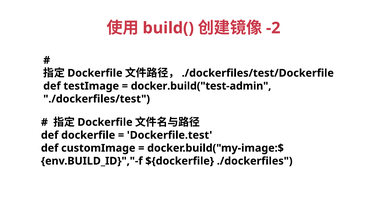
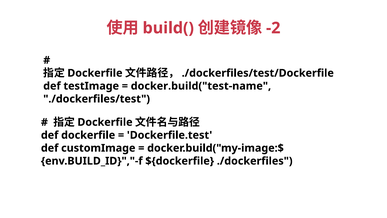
docker.build("test-admin: docker.build("test-admin -> docker.build("test-name (201, 86)
